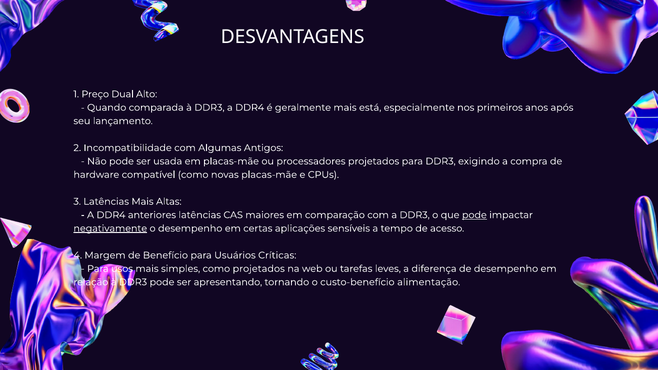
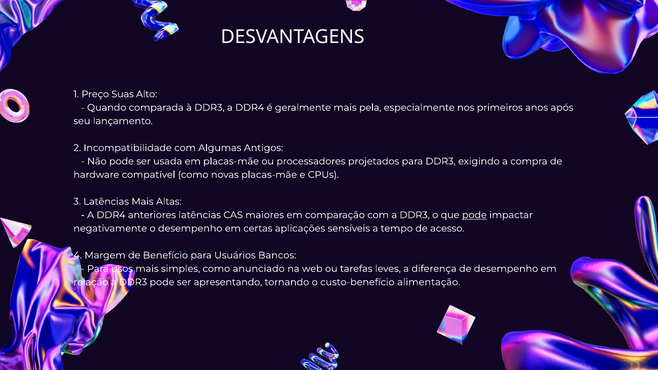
Dual: Dual -> Suas (123, 94)
está: está -> pela (370, 108)
negativamente underline: present -> none (110, 228)
Críticas: Críticas -> Bancos (277, 255)
como projetados: projetados -> anunciado (259, 269)
